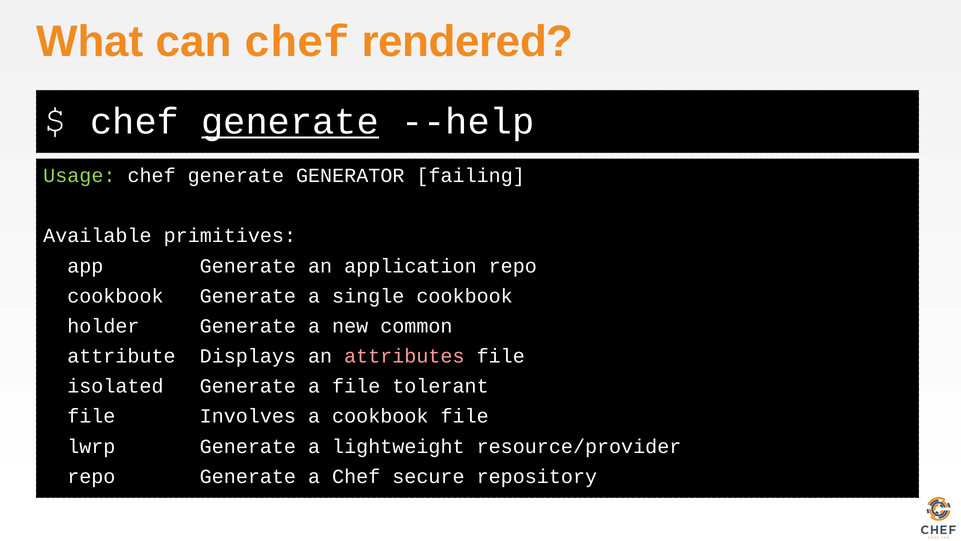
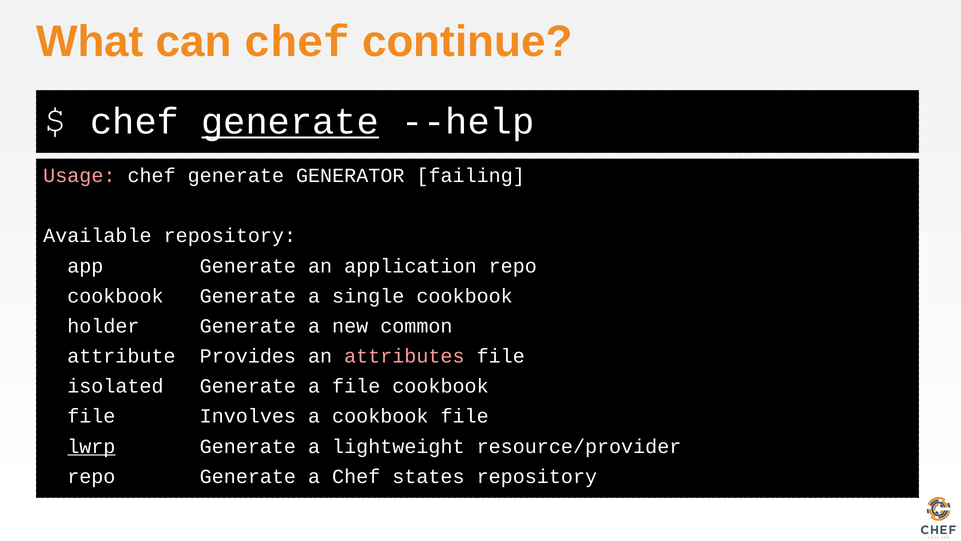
rendered: rendered -> continue (467, 42)
Usage colour: light green -> pink (79, 176)
Available primitives: primitives -> repository (230, 236)
Displays: Displays -> Provides (248, 356)
file tolerant: tolerant -> cookbook (440, 386)
lwrp underline: none -> present (91, 446)
secure: secure -> states (428, 476)
